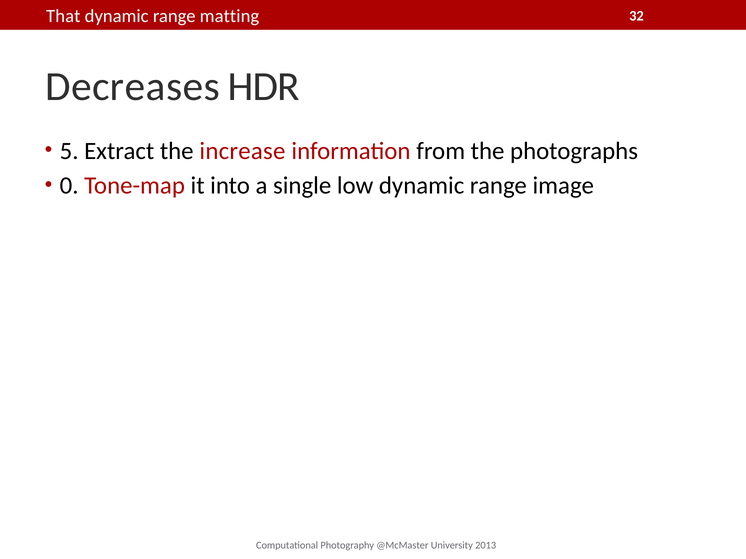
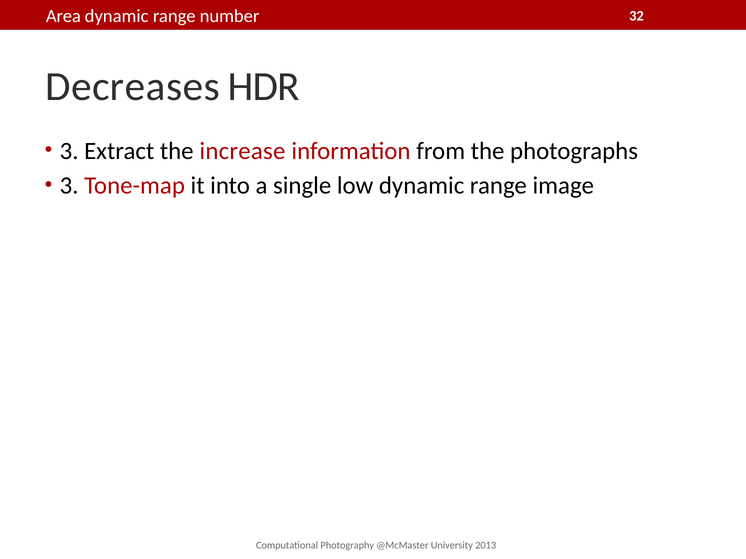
That: That -> Area (63, 16)
matting: matting -> number (230, 16)
5: 5 -> 3 (69, 151)
0: 0 -> 3 (69, 186)
